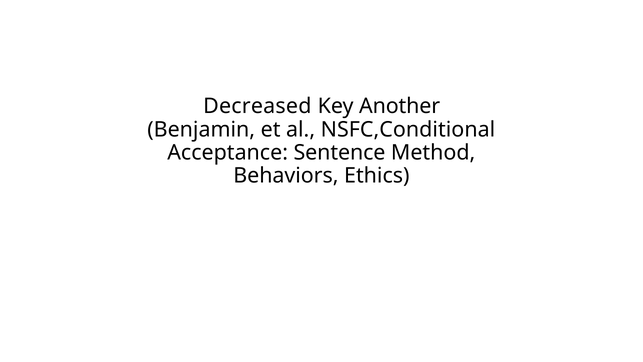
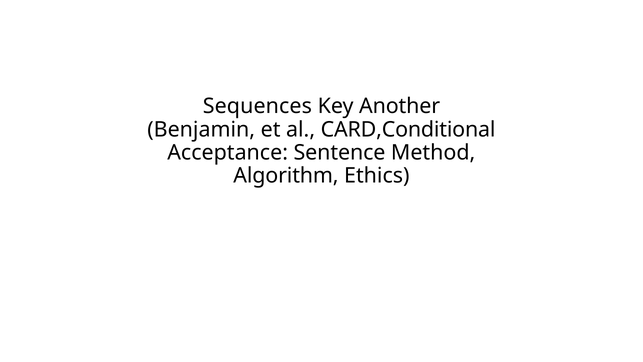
Decreased: Decreased -> Sequences (257, 106)
NSFC,Conditional: NSFC,Conditional -> CARD,Conditional (408, 129)
Behaviors: Behaviors -> Algorithm (286, 176)
